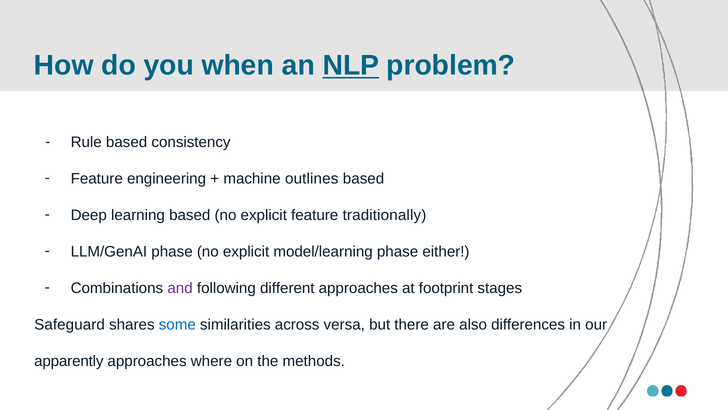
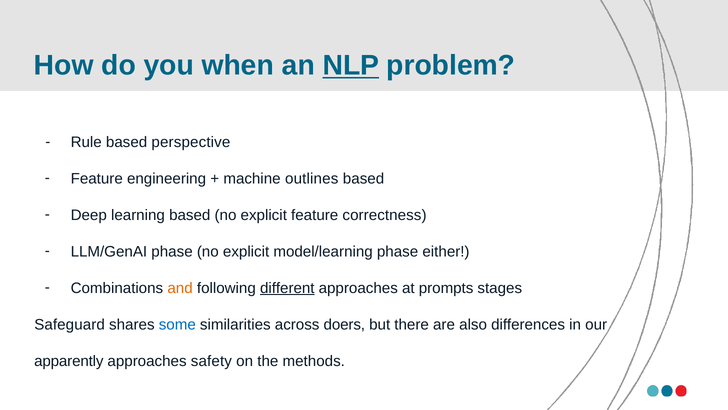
consistency: consistency -> perspective (191, 142)
traditionally: traditionally -> correctness (385, 215)
and colour: purple -> orange (180, 288)
different underline: none -> present (287, 288)
footprint: footprint -> prompts (446, 288)
versa: versa -> doers (344, 324)
where: where -> safety (211, 361)
